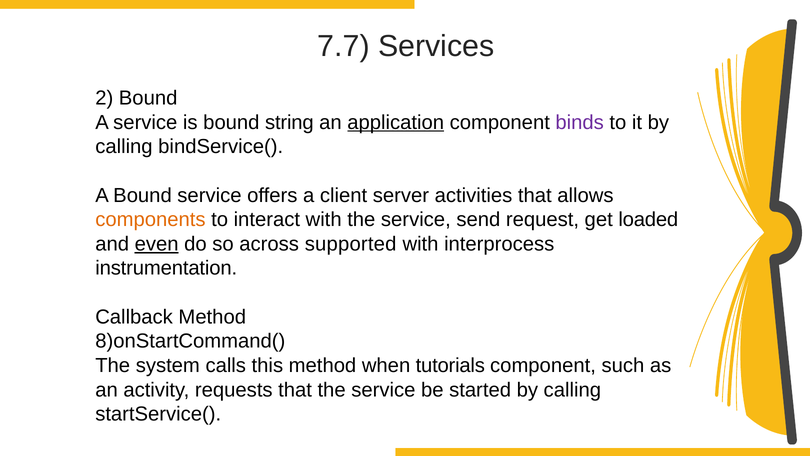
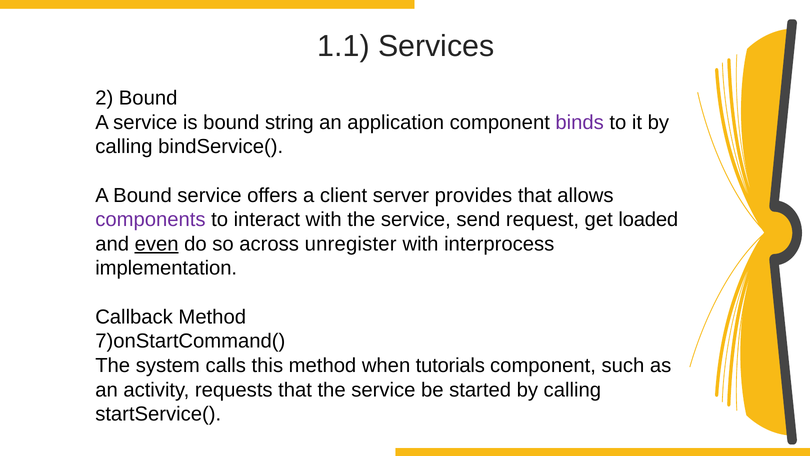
7.7: 7.7 -> 1.1 (344, 46)
application underline: present -> none (396, 122)
activities: activities -> provides (473, 195)
components colour: orange -> purple (150, 219)
supported: supported -> unregister (351, 244)
instrumentation: instrumentation -> implementation (166, 268)
8)onStartCommand(: 8)onStartCommand( -> 7)onStartCommand( (190, 341)
